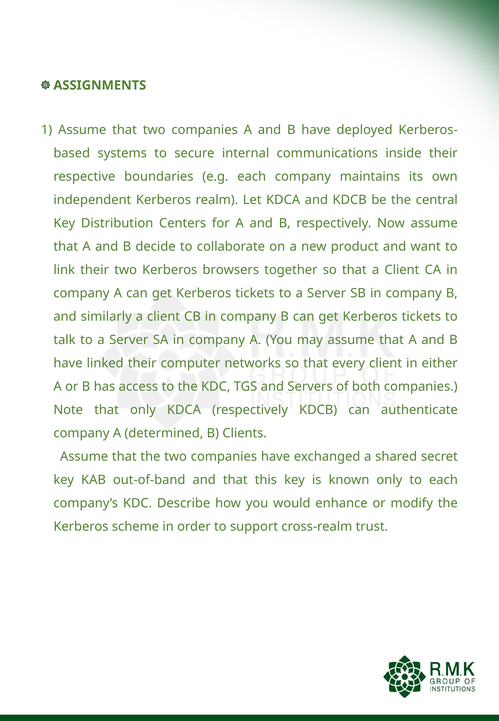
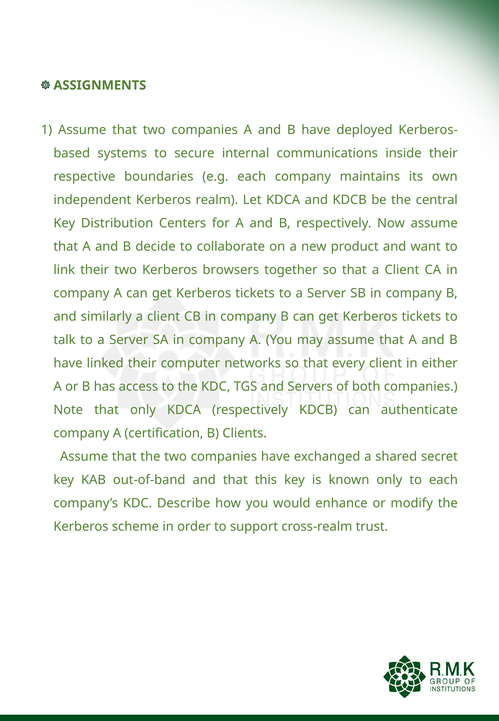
determined: determined -> certification (164, 433)
